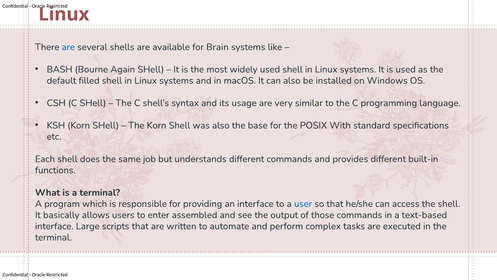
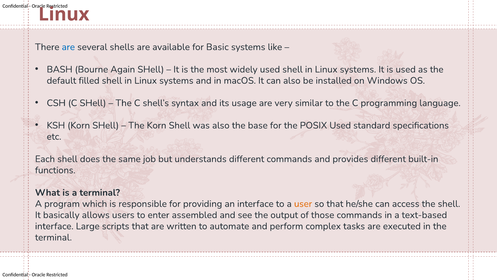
Brain: Brain -> Basic (217, 47)
POSIX With: With -> Used (340, 125)
user colour: blue -> orange (303, 203)
